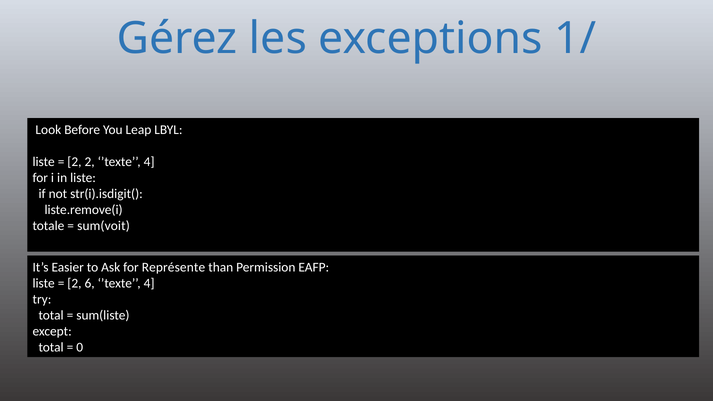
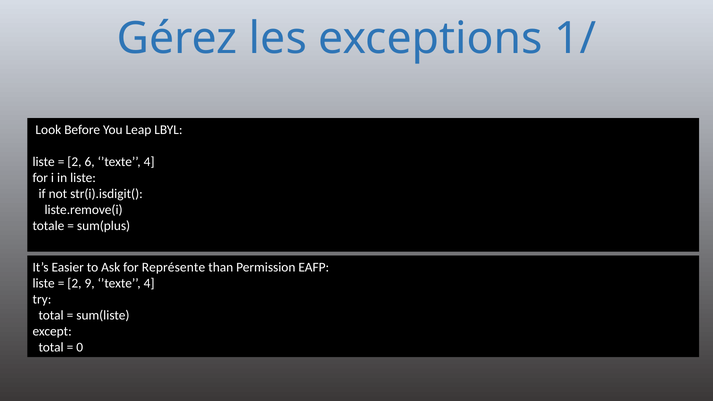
2 2: 2 -> 6 (90, 162)
sum(voit: sum(voit -> sum(plus (104, 226)
6: 6 -> 9 (90, 283)
